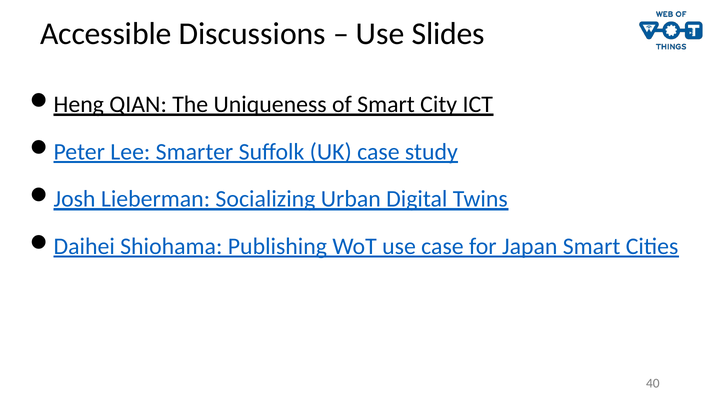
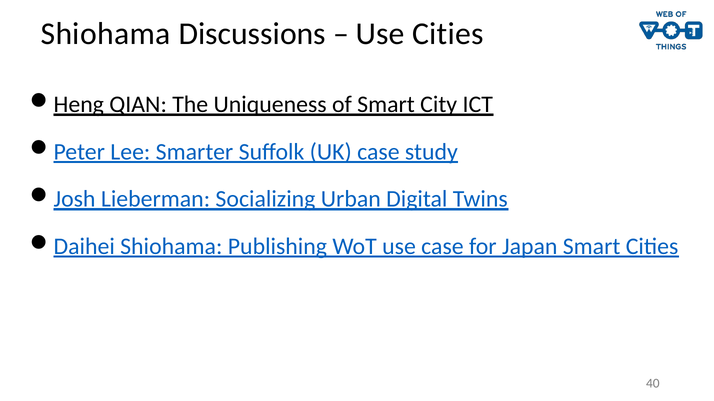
Accessible: Accessible -> Shiohama (106, 34)
Use Slides: Slides -> Cities (448, 34)
